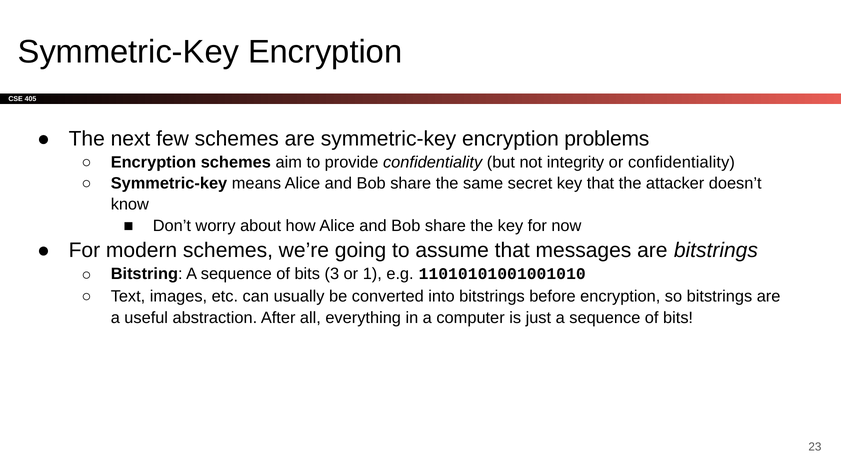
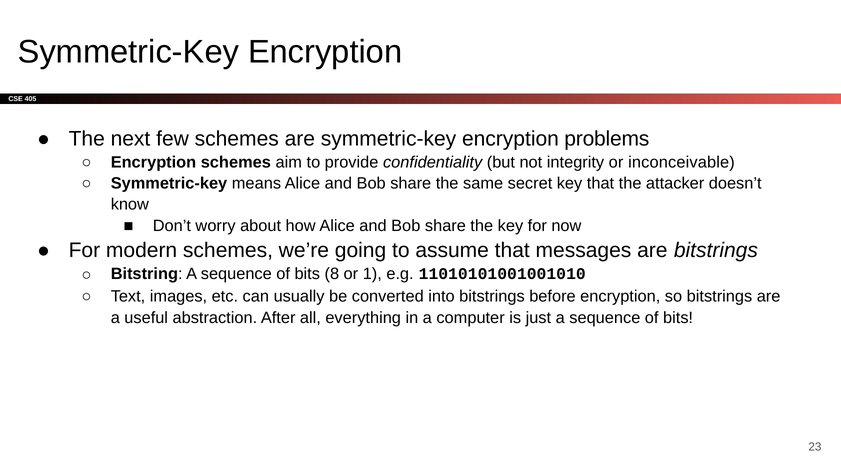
or confidentiality: confidentiality -> inconceivable (681, 162)
3: 3 -> 8 (332, 274)
